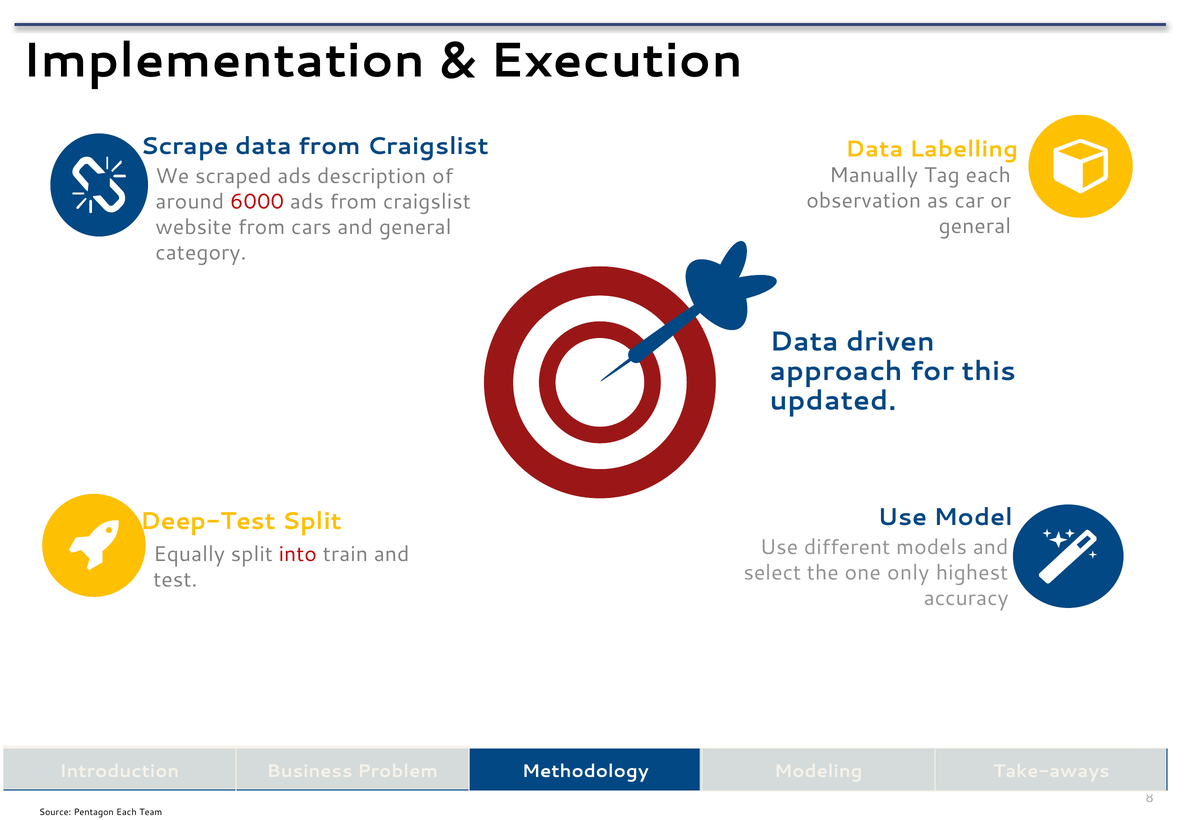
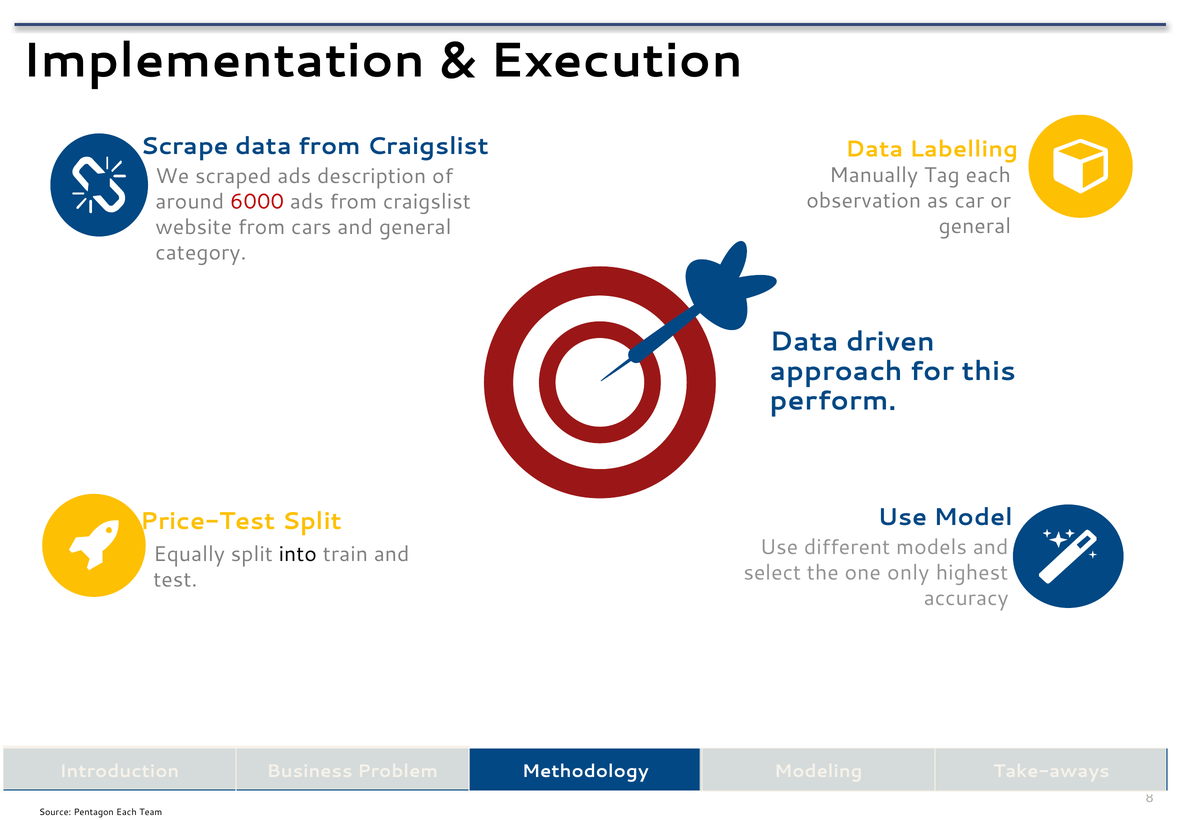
updated: updated -> perform (833, 400)
Deep-Test: Deep-Test -> Price-Test (208, 521)
into colour: red -> black (298, 554)
